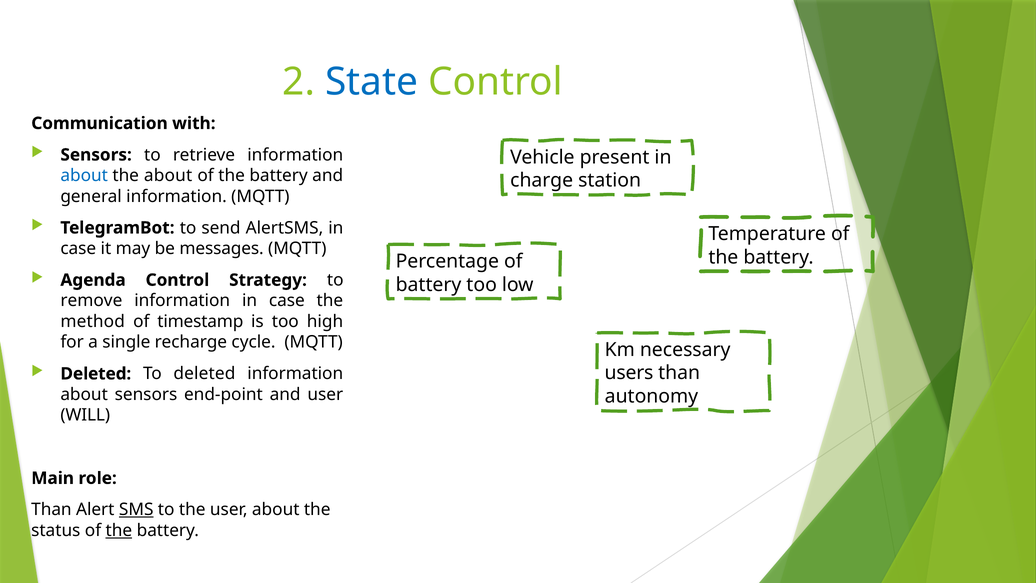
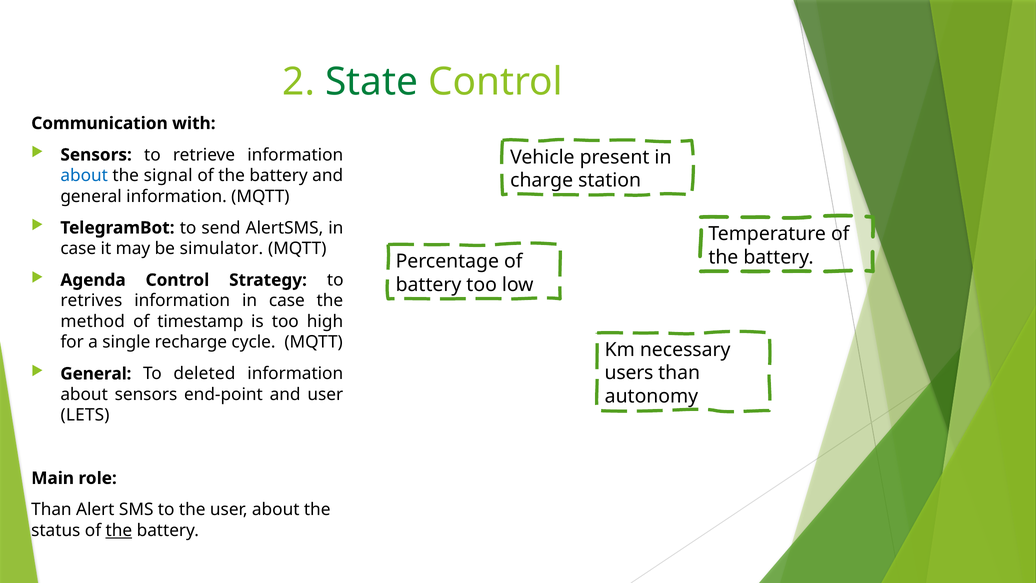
State colour: blue -> green (372, 82)
the about: about -> signal (168, 176)
messages: messages -> simulator (221, 248)
remove: remove -> retrives (91, 301)
Deleted: Deleted -> General (96, 374)
WILL: WILL -> LETS (85, 415)
SMS underline: present -> none (136, 510)
